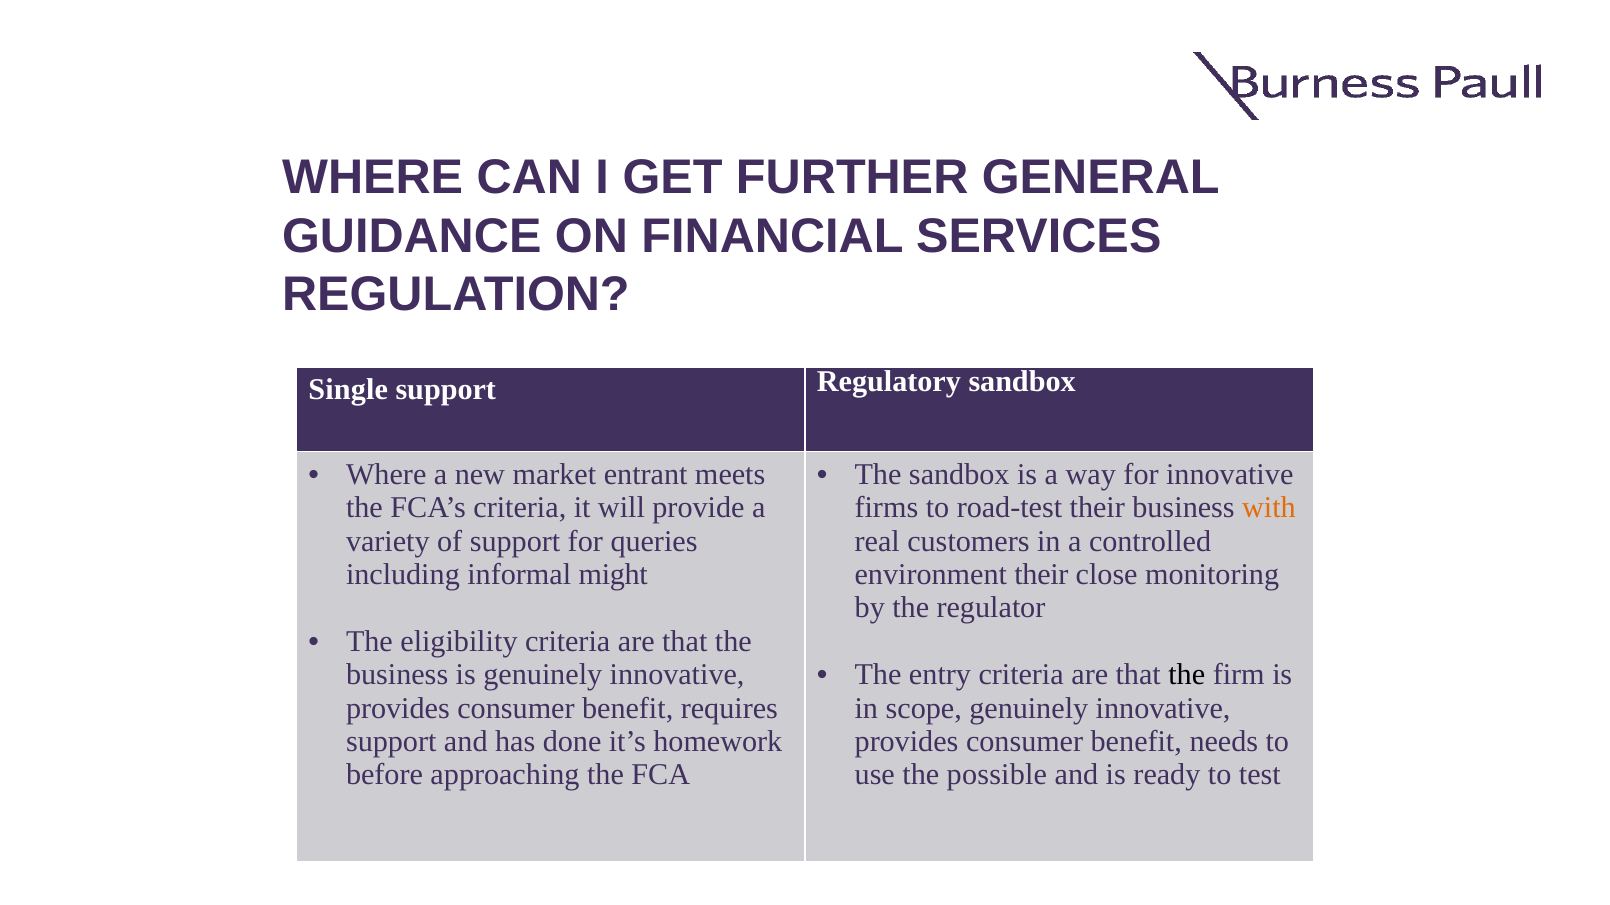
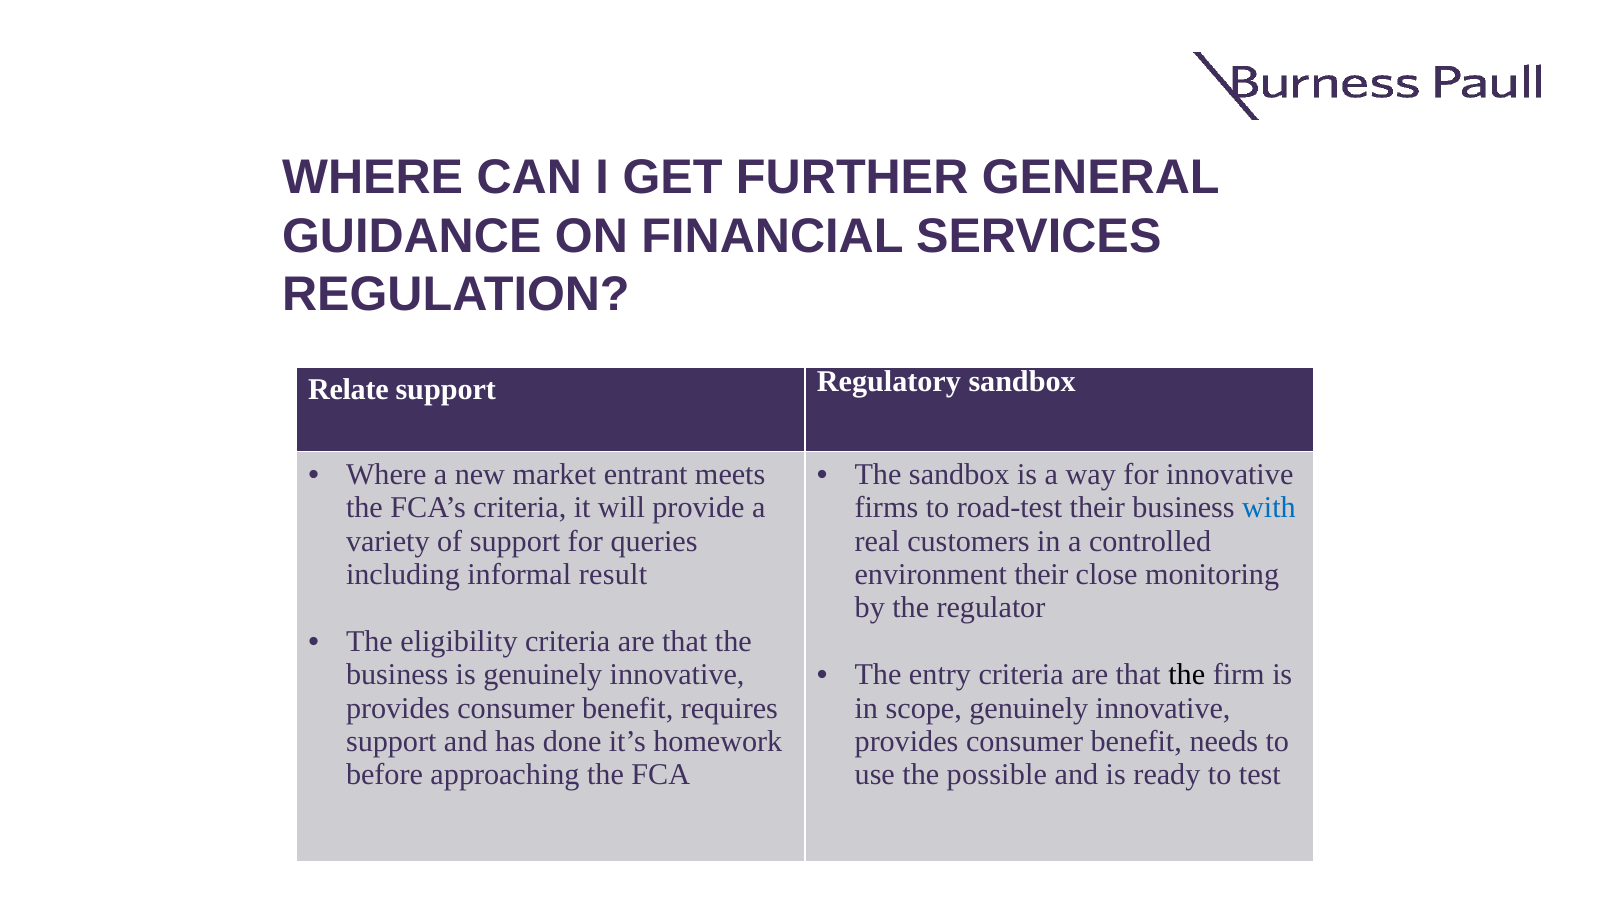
Single: Single -> Relate (348, 390)
with colour: orange -> blue (1269, 508)
might: might -> result (613, 575)
